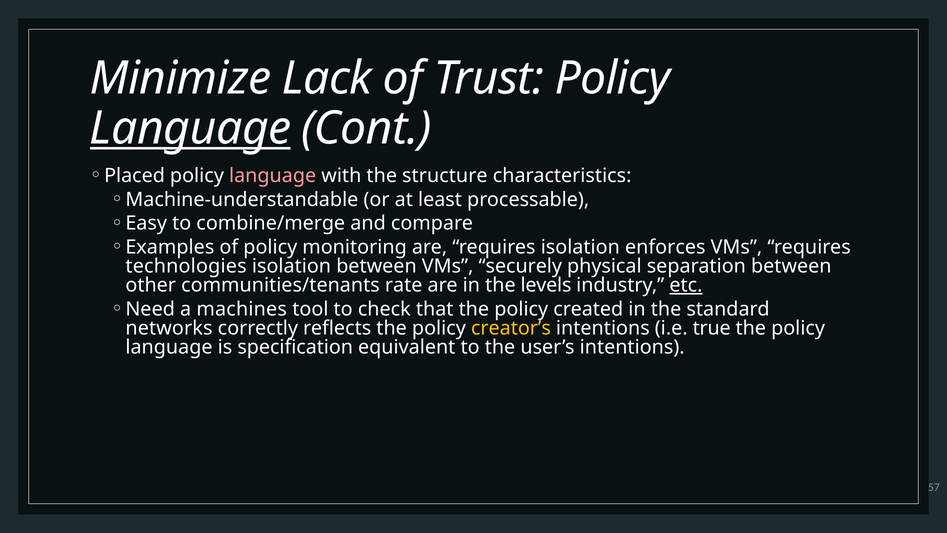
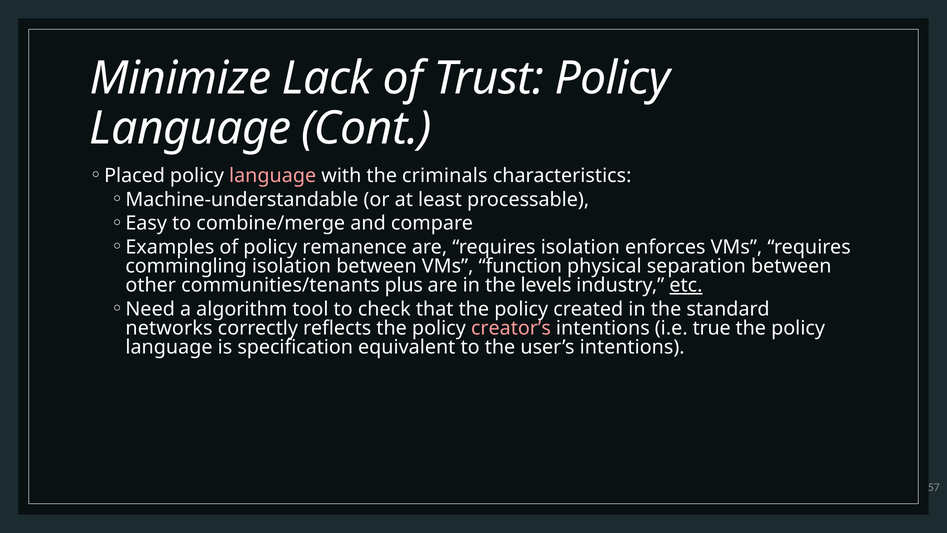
Language underline: present -> none (190, 128)
structure: structure -> criminals (445, 176)
monitoring: monitoring -> remanence (355, 247)
technologies: technologies -> commingling (186, 266)
securely: securely -> function (520, 266)
rate: rate -> plus (404, 285)
machines: machines -> algorithm (242, 309)
creator’s colour: yellow -> pink (511, 328)
